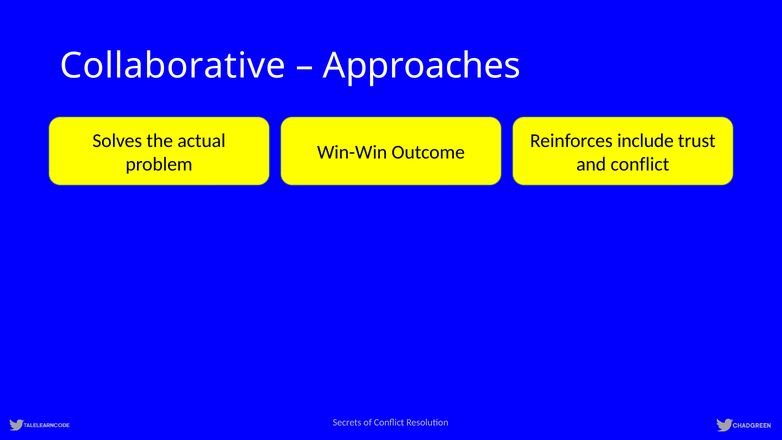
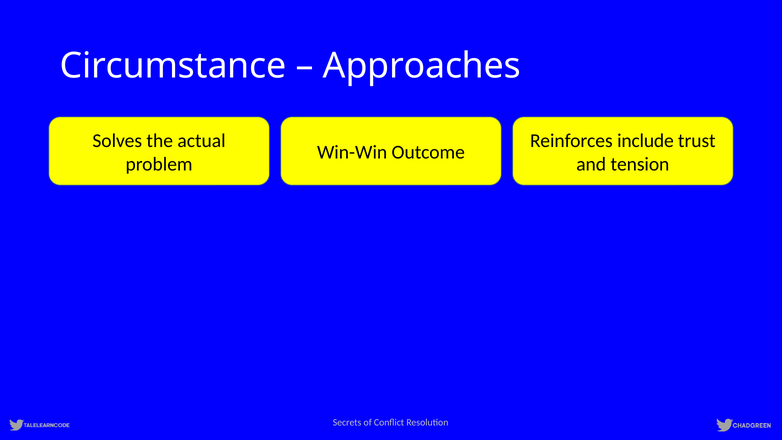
Collaborative: Collaborative -> Circumstance (173, 66)
and conflict: conflict -> tension (640, 164)
